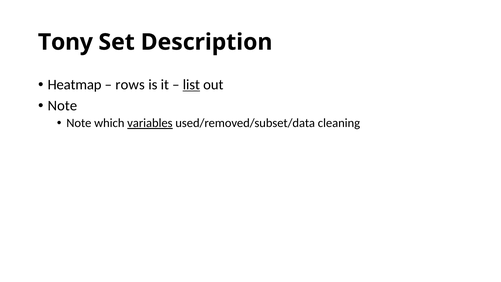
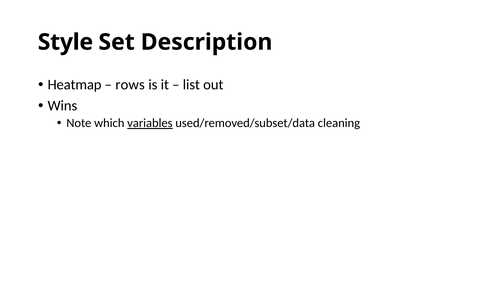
Tony: Tony -> Style (65, 42)
list underline: present -> none (191, 85)
Note: Note -> Wins (62, 106)
